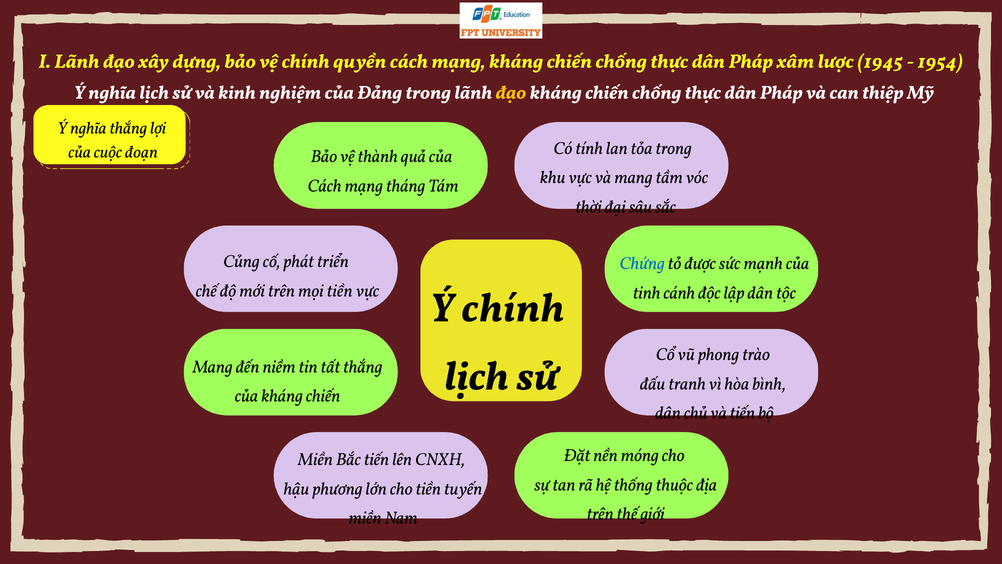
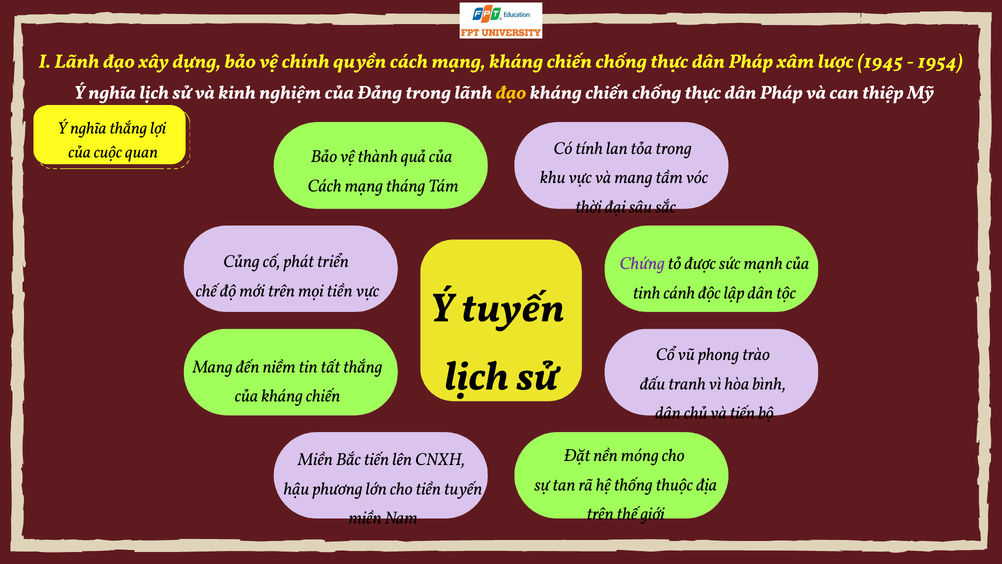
đoạn: đoạn -> quan (142, 152)
Chứng colour: blue -> purple (642, 263)
Ý chính: chính -> tuyến (513, 308)
